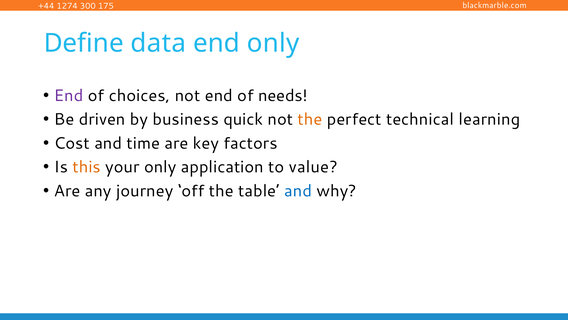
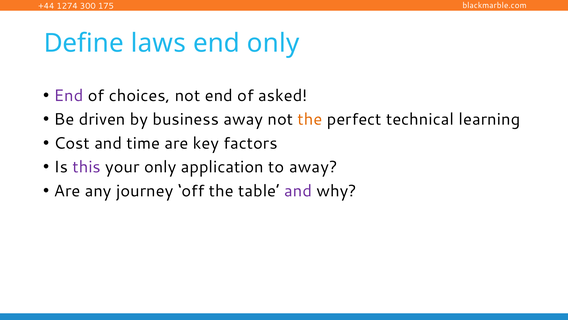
data: data -> laws (158, 43)
needs: needs -> asked (283, 95)
business quick: quick -> away (243, 119)
this colour: orange -> purple (87, 167)
to value: value -> away (313, 167)
and colour: blue -> purple (298, 191)
